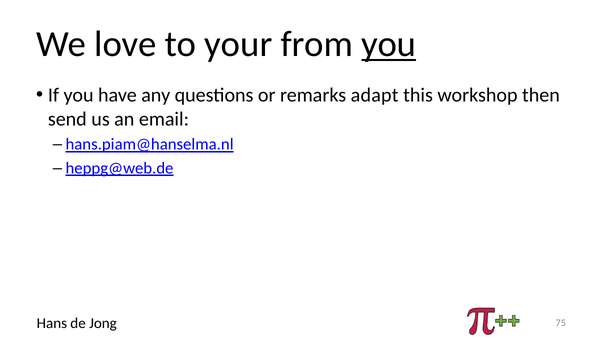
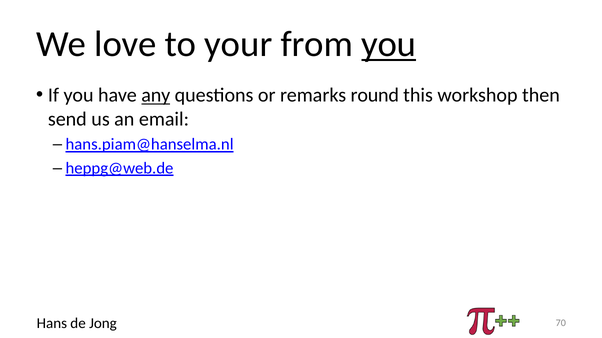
any underline: none -> present (156, 95)
adapt: adapt -> round (375, 95)
75: 75 -> 70 (561, 323)
